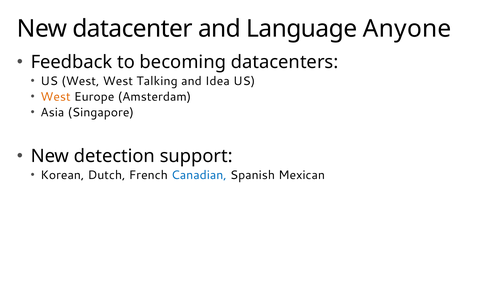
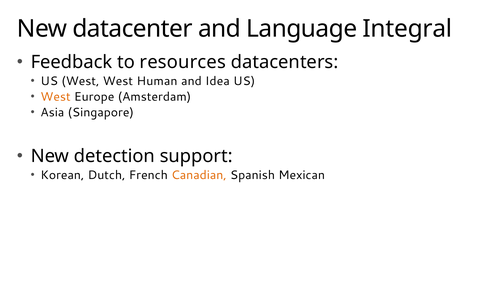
Anyone: Anyone -> Integral (407, 29)
becoming: becoming -> resources (183, 62)
Talking: Talking -> Human (157, 81)
Canadian colour: blue -> orange (199, 175)
